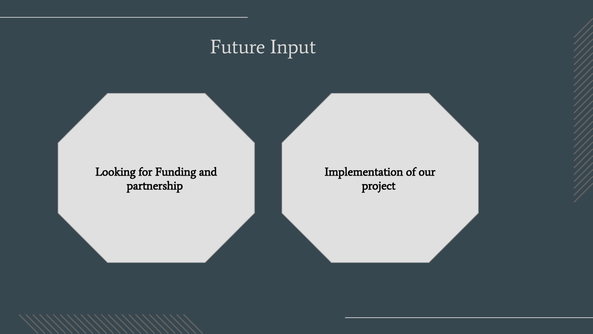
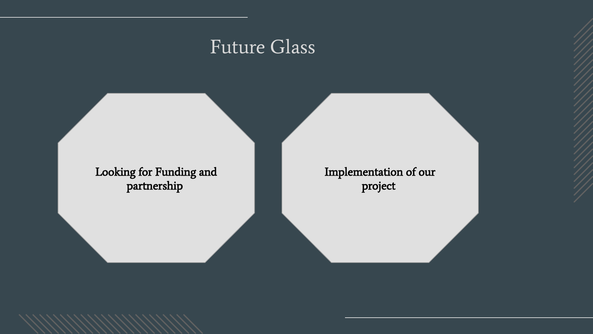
Input: Input -> Glass (293, 47)
